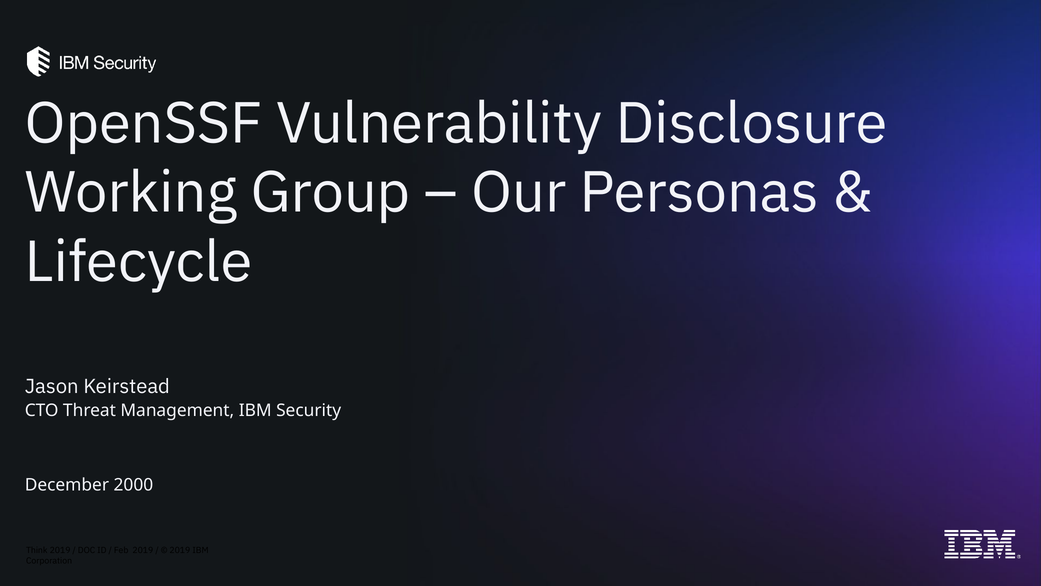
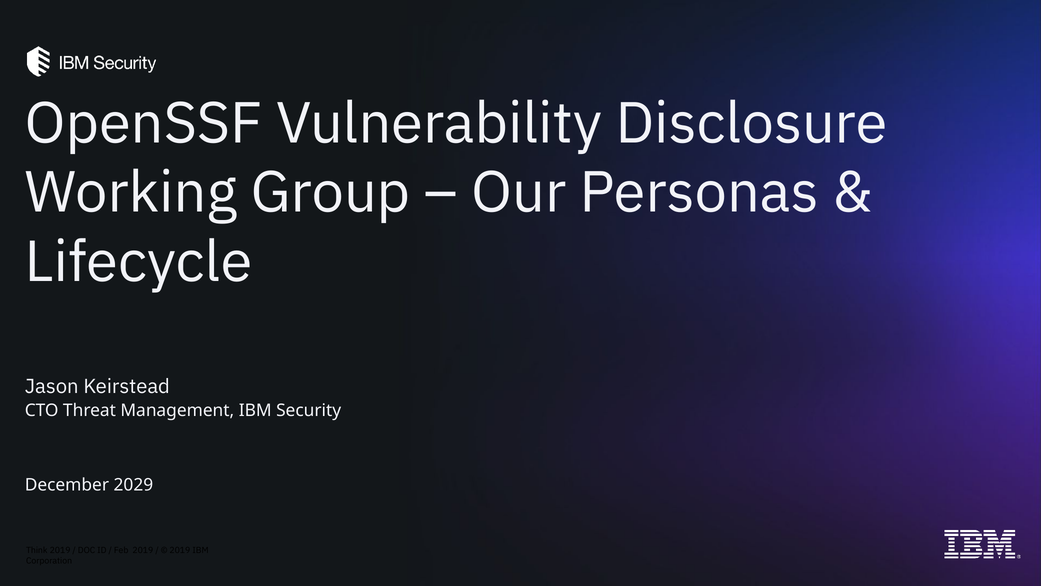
2000: 2000 -> 2029 (133, 485)
